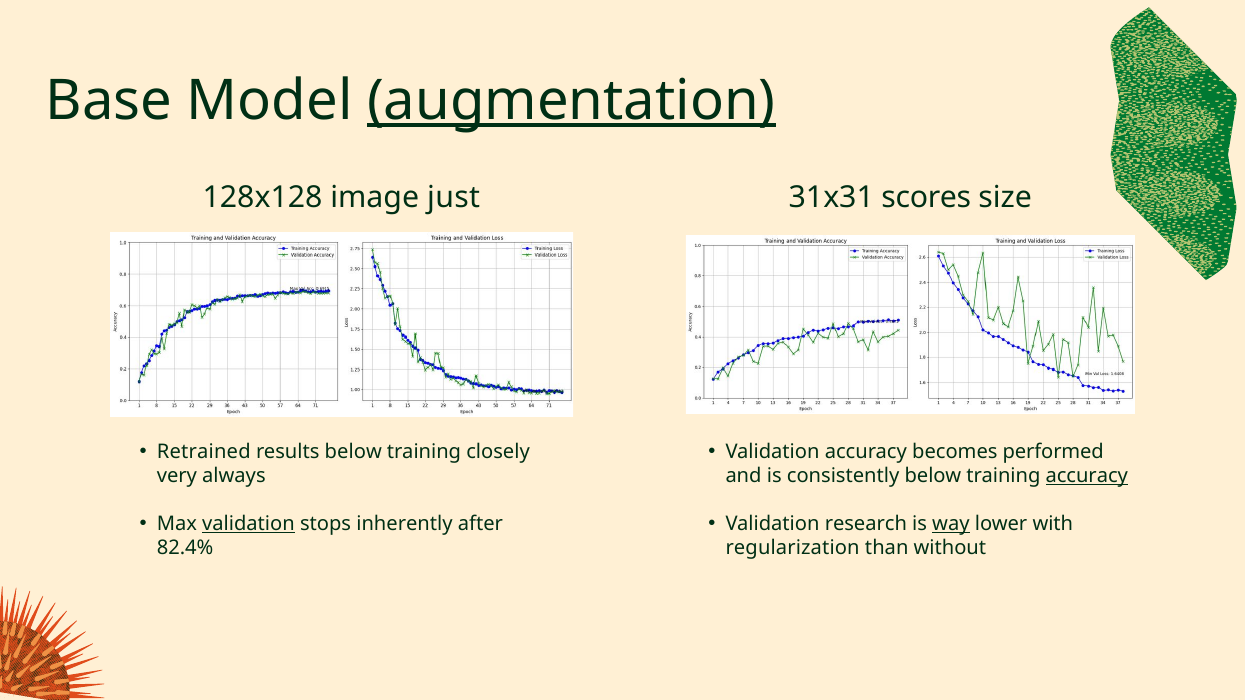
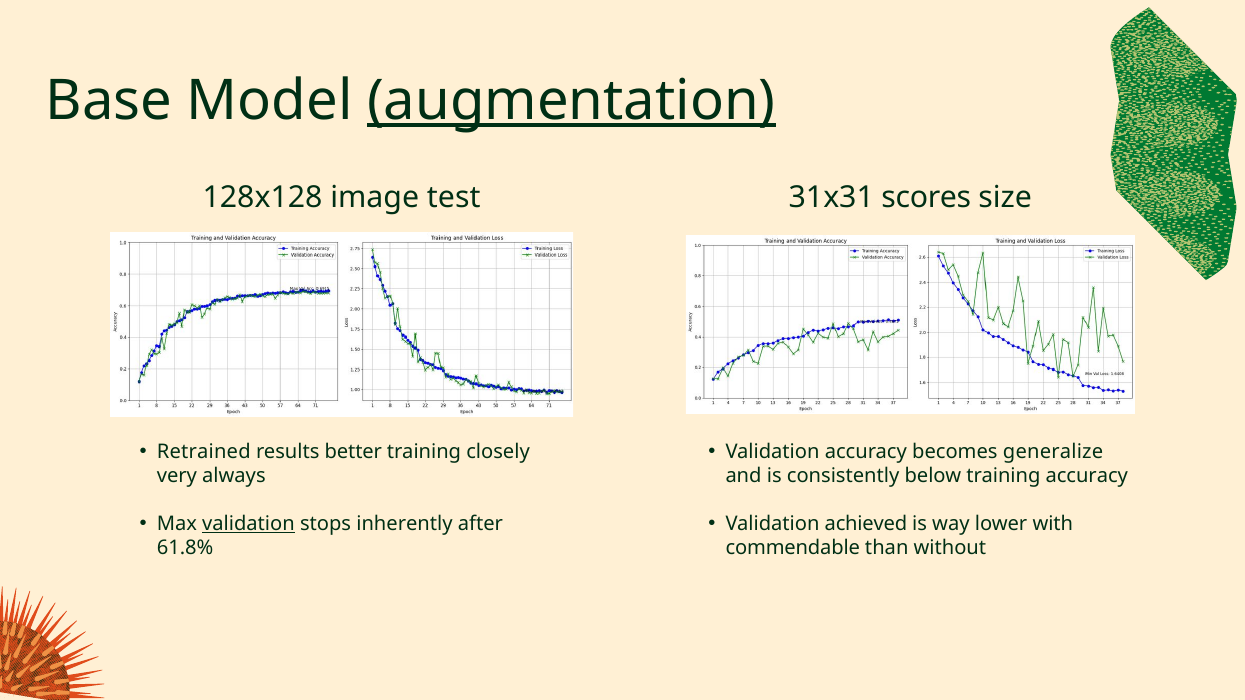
just: just -> test (454, 197)
results below: below -> better (353, 452)
performed: performed -> generalize (1053, 452)
accuracy underline: present -> none (1087, 476)
research: research -> achieved (866, 524)
way underline: present -> none (951, 524)
82.4%: 82.4% -> 61.8% (185, 548)
regularization: regularization -> commendable (793, 548)
